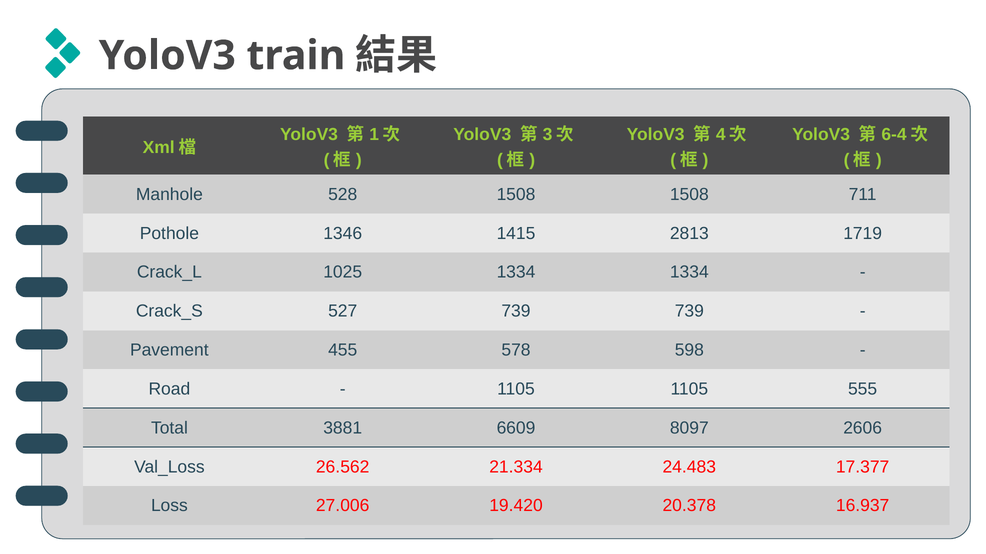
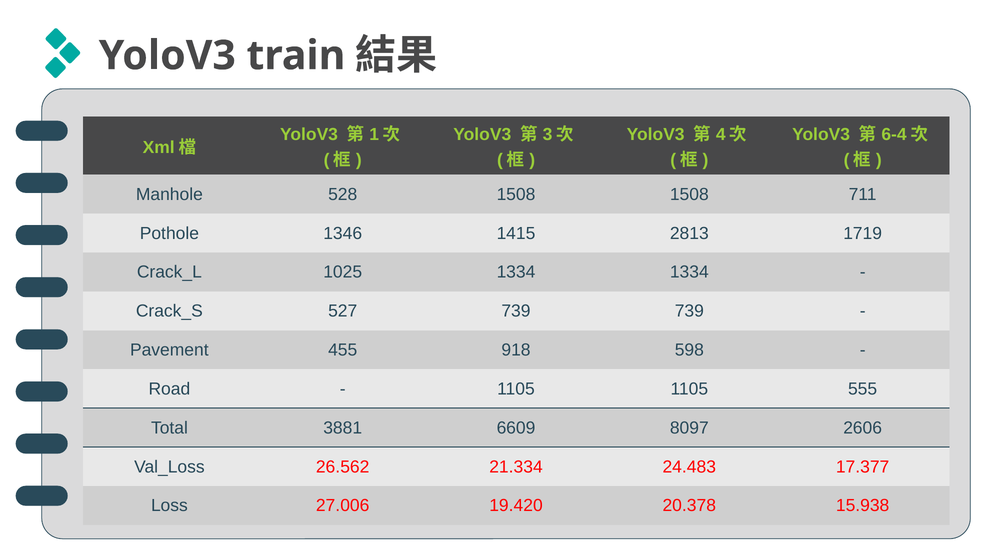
578: 578 -> 918 (516, 350)
16.937: 16.937 -> 15.938 (863, 506)
